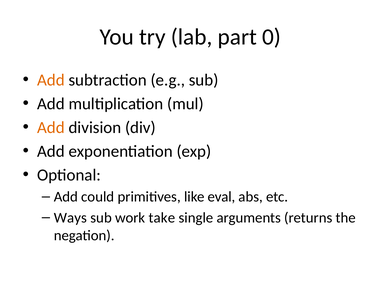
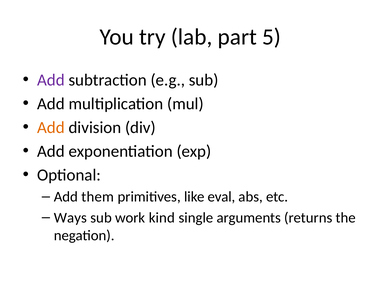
0: 0 -> 5 (272, 37)
Add colour: orange -> purple (51, 80)
could: could -> them (98, 197)
take: take -> kind (162, 217)
